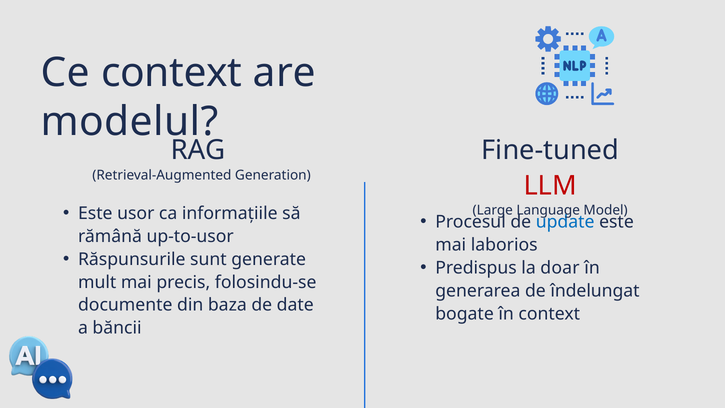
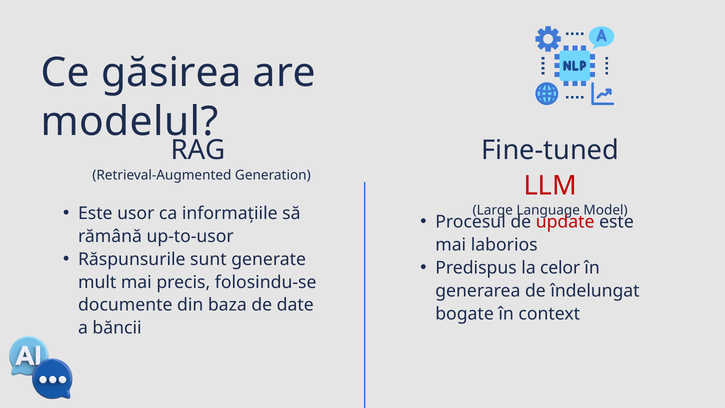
Ce context: context -> găsirea (171, 73)
update colour: blue -> red (565, 222)
doar: doar -> celor (560, 268)
